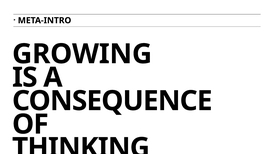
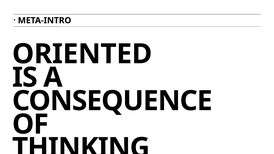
GROWING: GROWING -> ORIENTED (82, 54)
